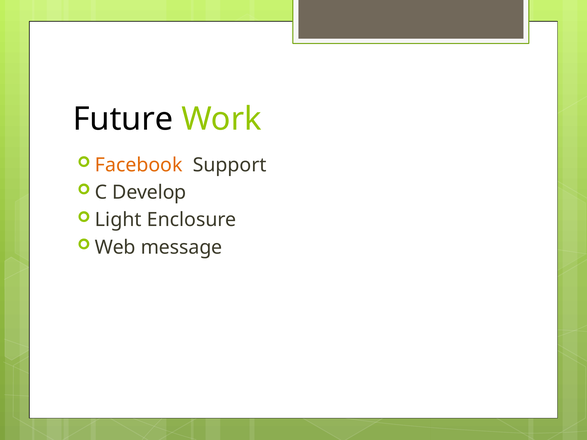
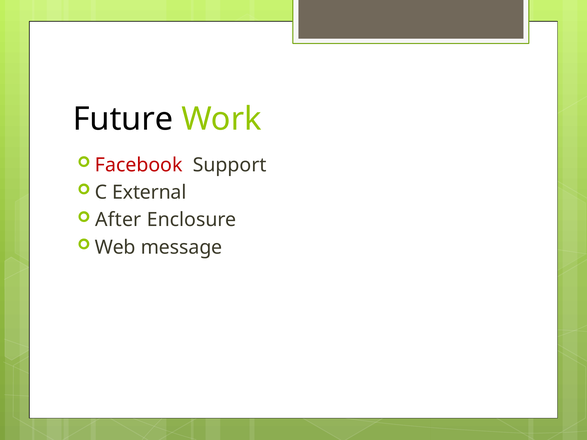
Facebook colour: orange -> red (139, 165)
Develop: Develop -> External (149, 193)
Light: Light -> After (118, 220)
